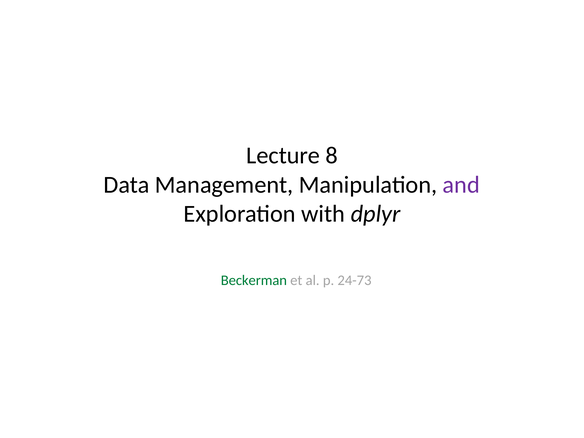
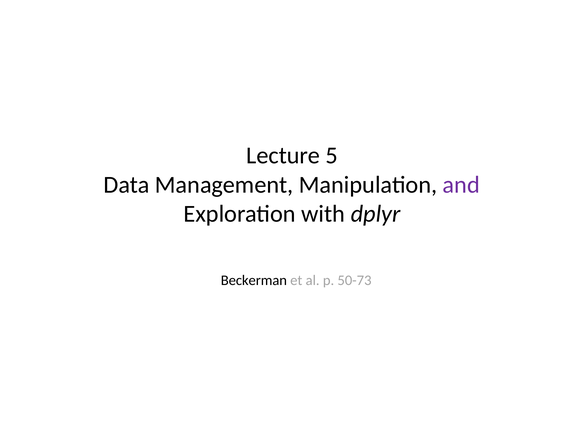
8: 8 -> 5 (332, 155)
Beckerman colour: green -> black (254, 280)
24-73: 24-73 -> 50-73 (354, 280)
